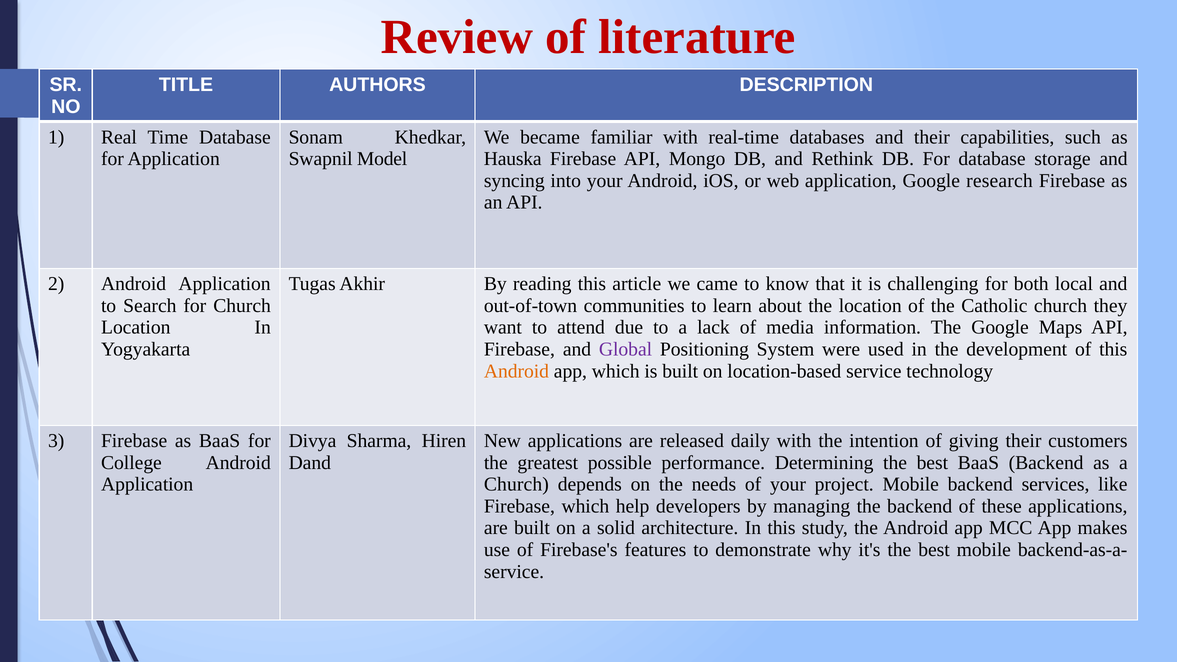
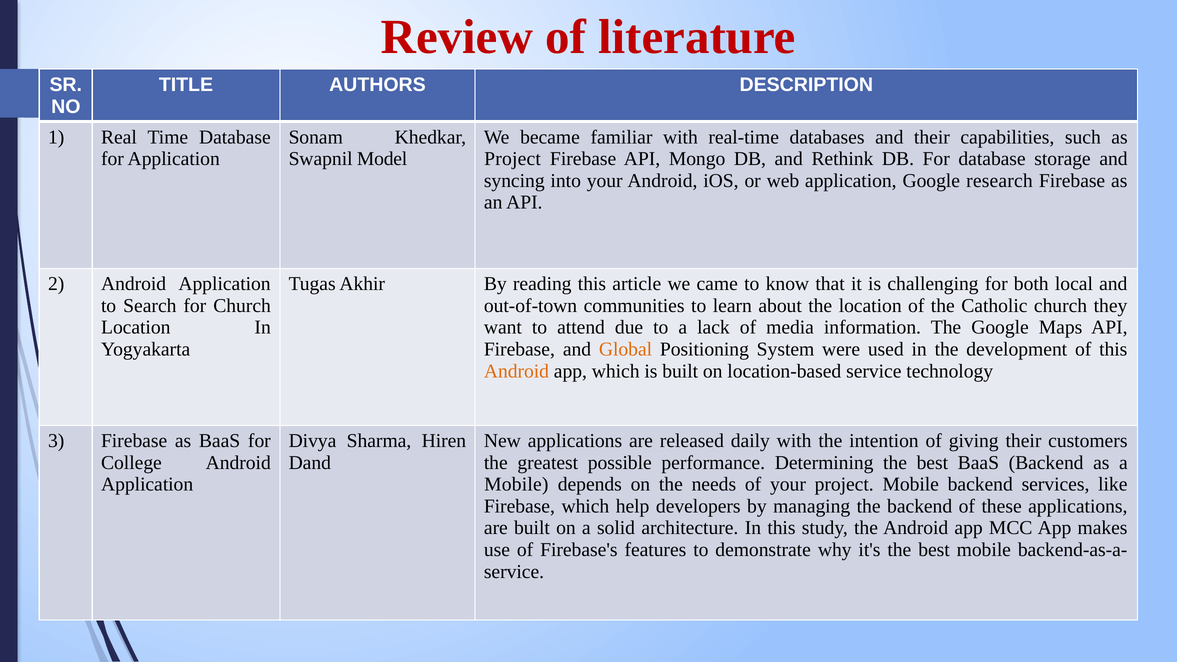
Hauska: Hauska -> Project (513, 159)
Global colour: purple -> orange (626, 349)
Church: Church -> Mobile (516, 484)
